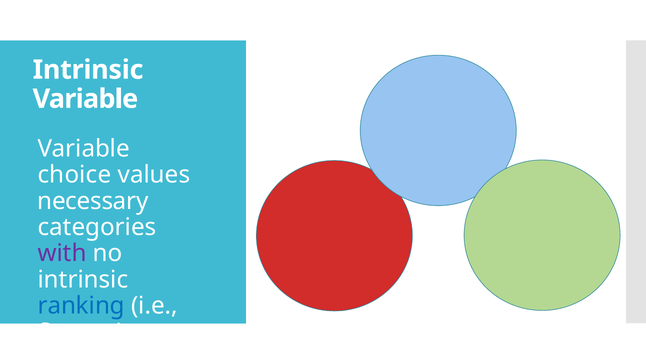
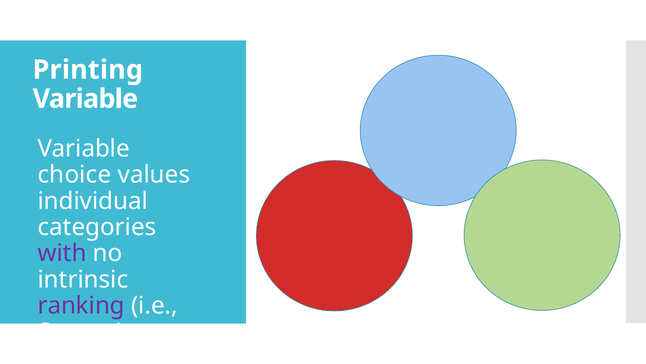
Intrinsic: Intrinsic -> Printing (88, 70)
necessary: necessary -> individual (93, 201)
ranking colour: blue -> purple (81, 305)
